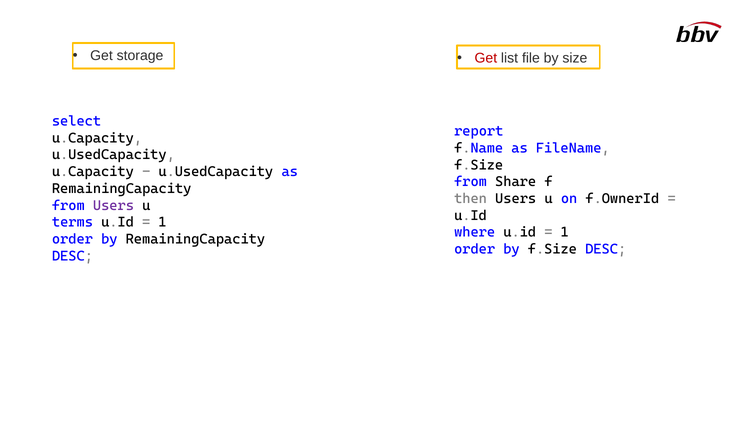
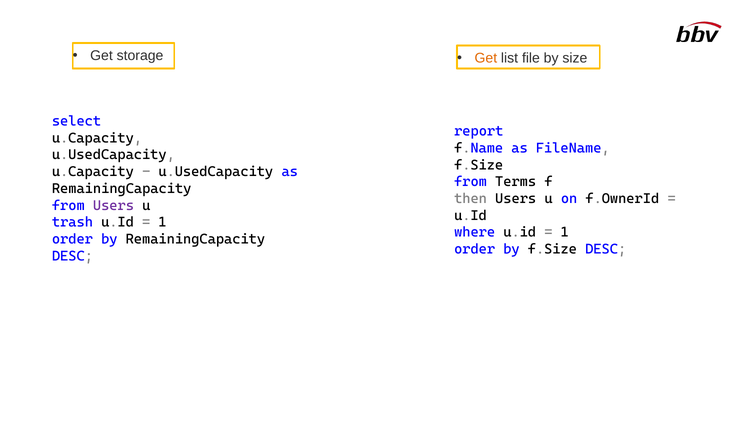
Get colour: red -> orange (486, 58)
Share: Share -> Terms (516, 182)
terms: terms -> trash (72, 222)
